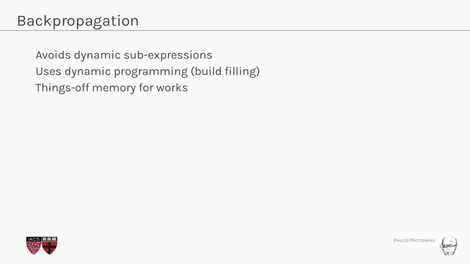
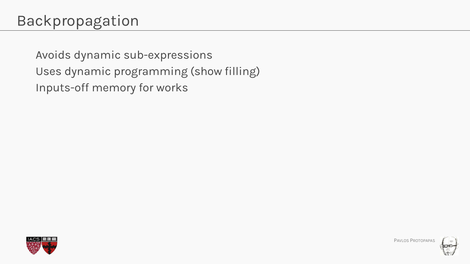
build: build -> show (206, 71)
Things-off: Things-off -> Inputs-off (62, 88)
